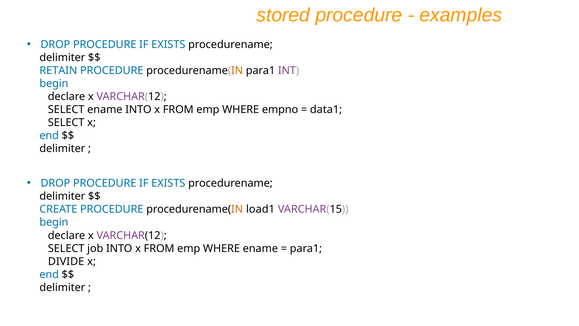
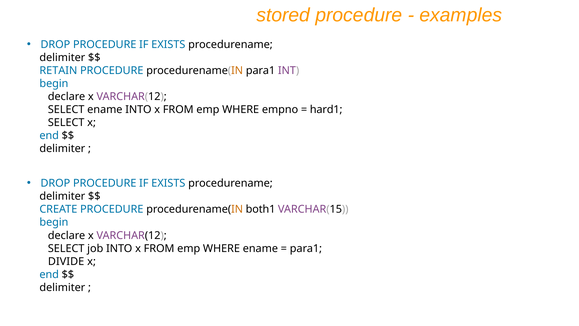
data1: data1 -> hard1 (326, 110)
load1: load1 -> both1 (261, 209)
